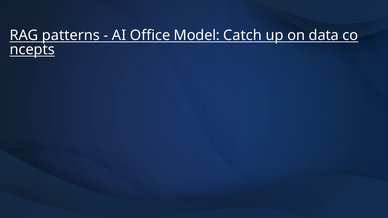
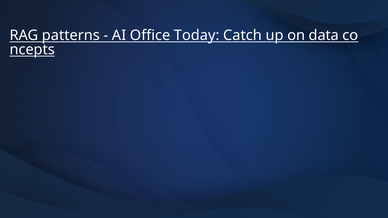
Model: Model -> Today (197, 35)
